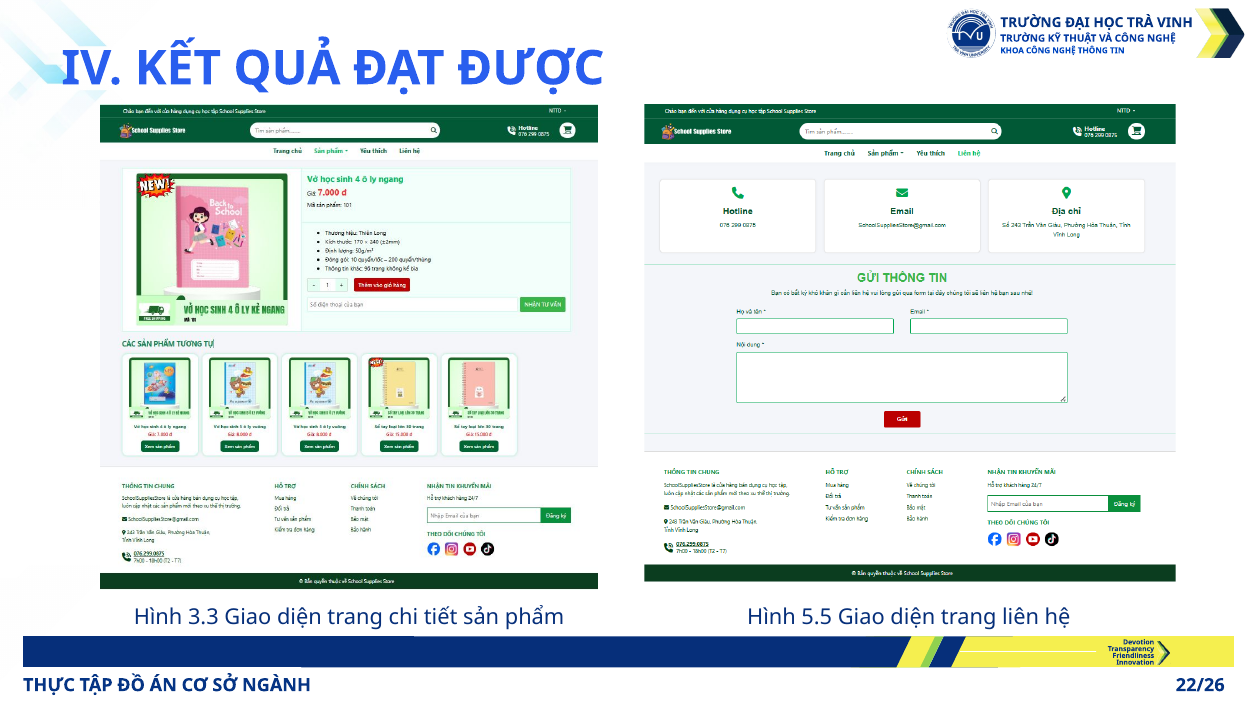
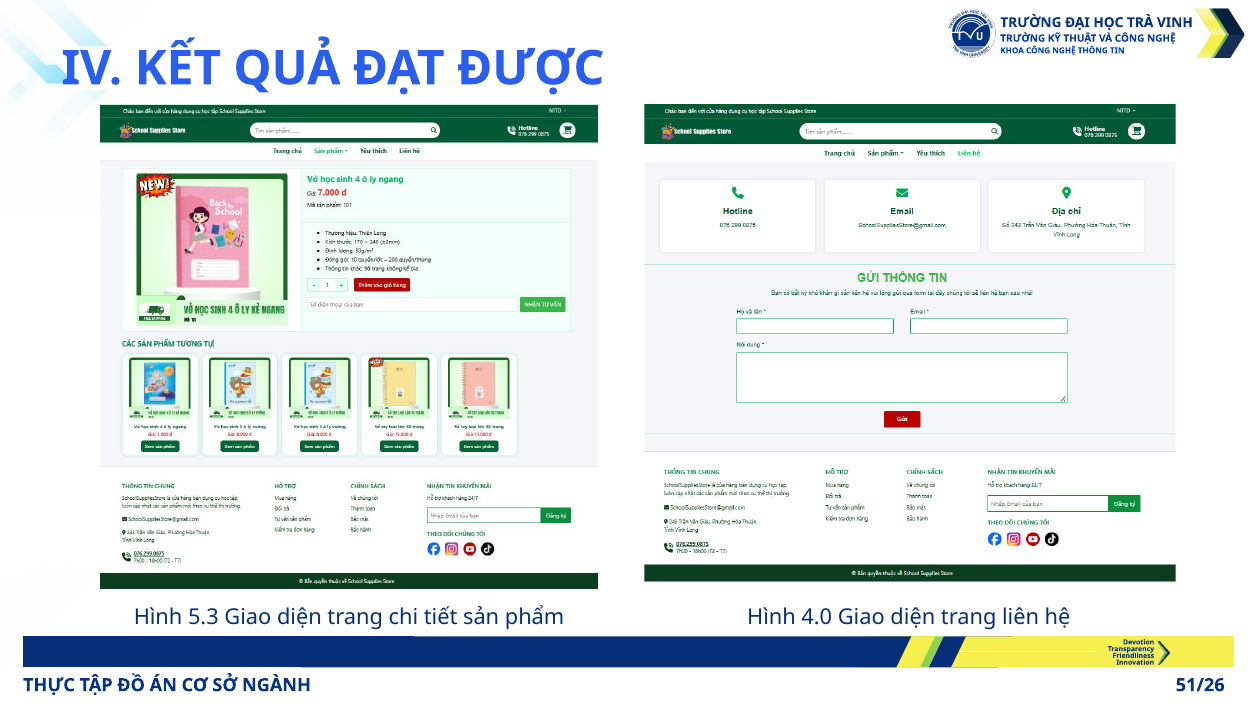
3.3: 3.3 -> 5.3 (203, 618)
5.5: 5.5 -> 4.0 (817, 618)
22/26: 22/26 -> 51/26 (1200, 685)
